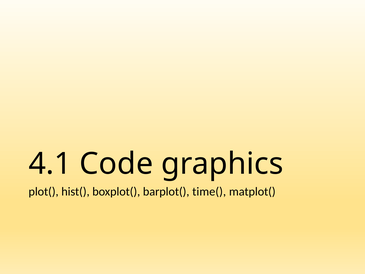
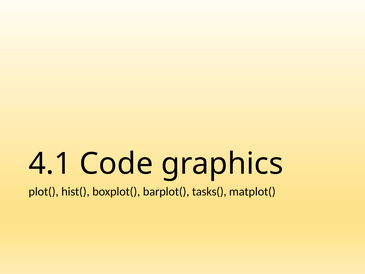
time(: time( -> tasks( (209, 192)
